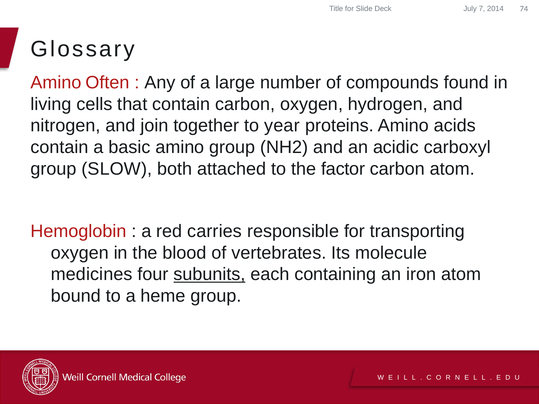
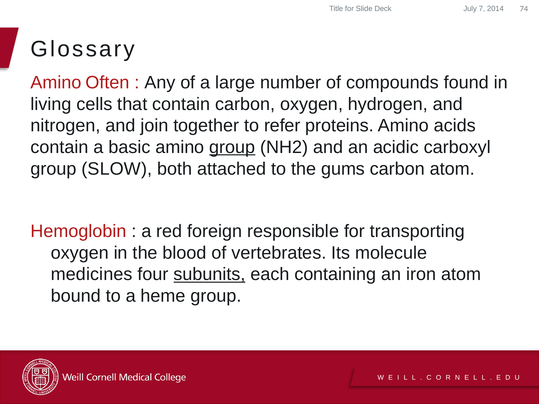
year: year -> refer (282, 126)
group underline: none -> present (232, 147)
factor: factor -> gums (343, 169)
carries: carries -> foreign (215, 231)
